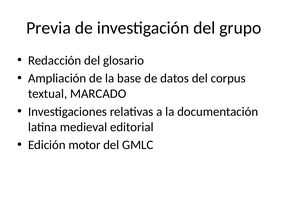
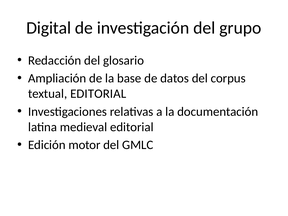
Previa: Previa -> Digital (49, 28)
textual MARCADO: MARCADO -> EDITORIAL (98, 94)
